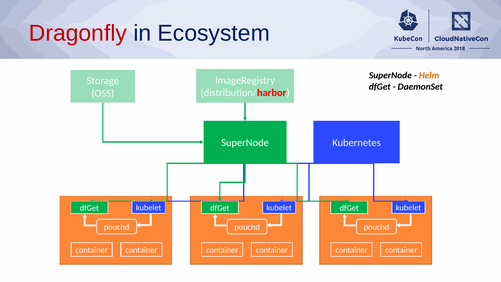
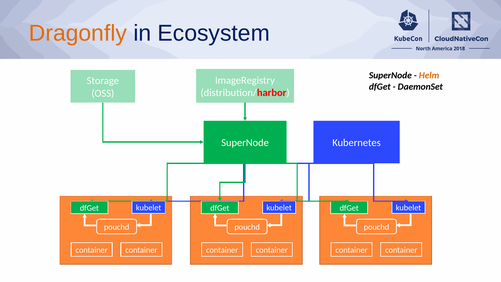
Dragonfly colour: red -> orange (78, 33)
